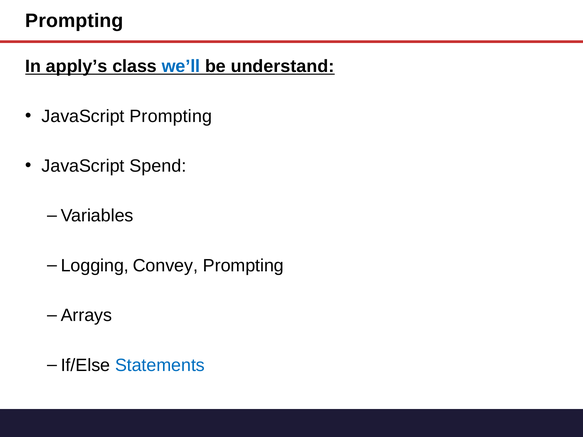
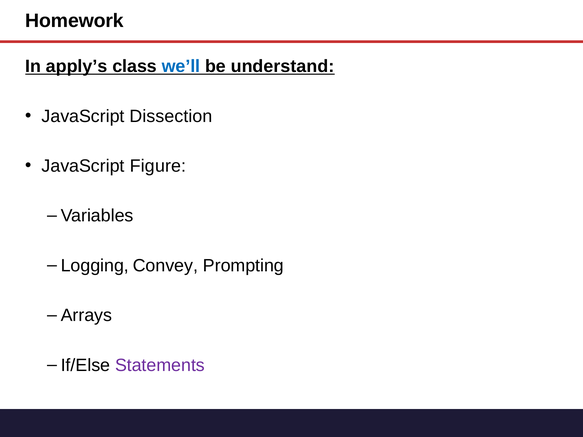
Prompting: Prompting -> Homework (74, 21)
JavaScript Prompting: Prompting -> Dissection (171, 116)
Spend: Spend -> Figure (158, 166)
Statements colour: blue -> purple (160, 365)
